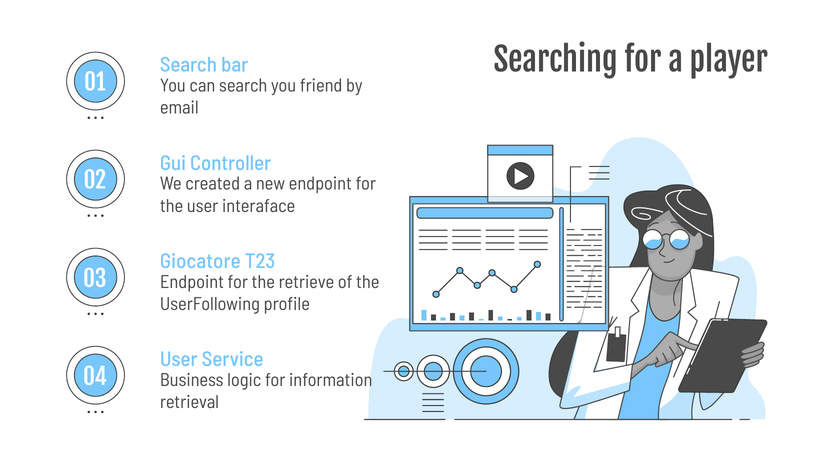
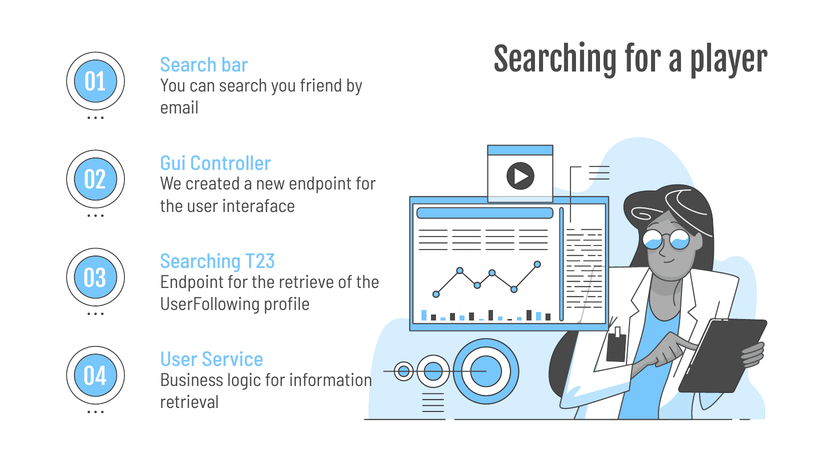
Giocatore: Giocatore -> Searching (200, 262)
